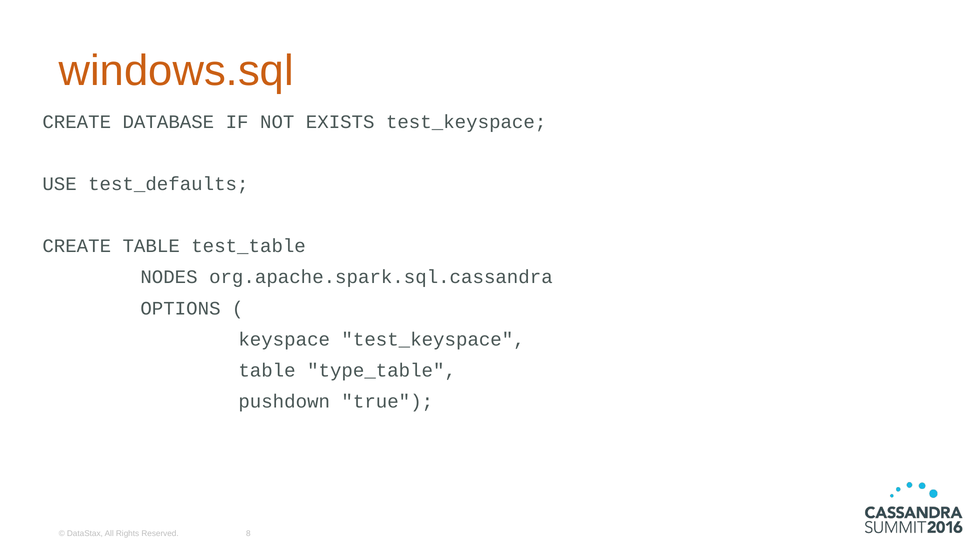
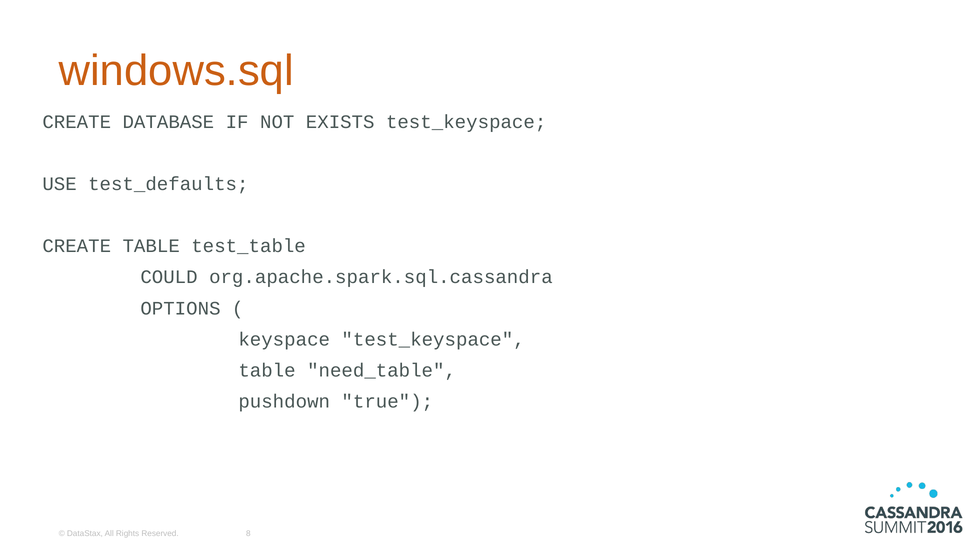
NODES: NODES -> COULD (169, 277)
type_table: type_table -> need_table (382, 371)
